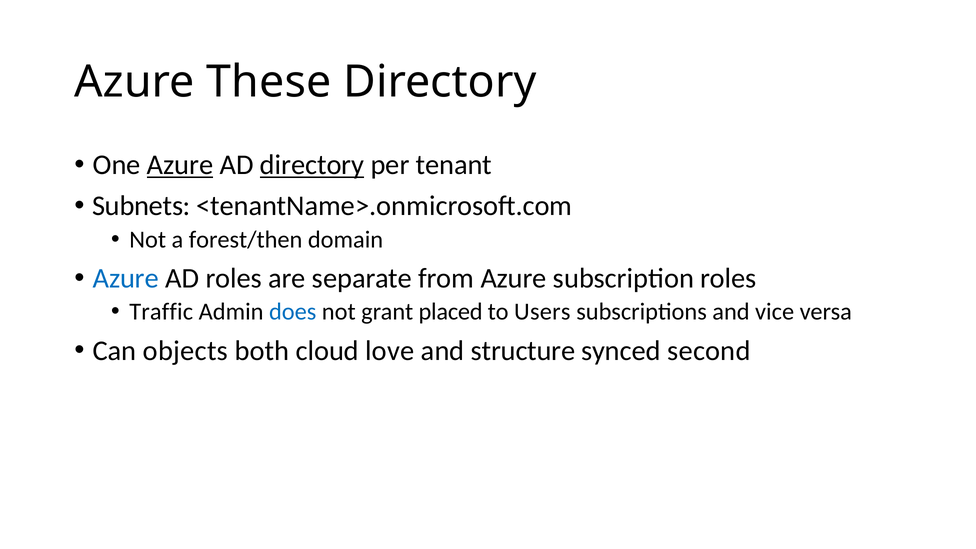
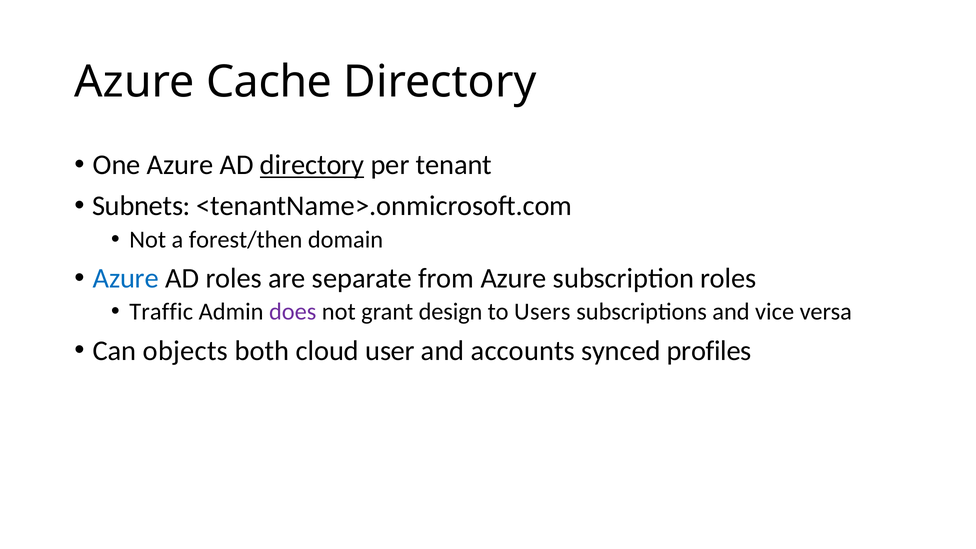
These: These -> Cache (269, 82)
Azure underline: present -> none (180, 165)
does colour: blue -> purple (293, 312)
placed: placed -> design (451, 312)
love: love -> user (390, 351)
structure: structure -> accounts (523, 351)
second: second -> profiles (709, 351)
